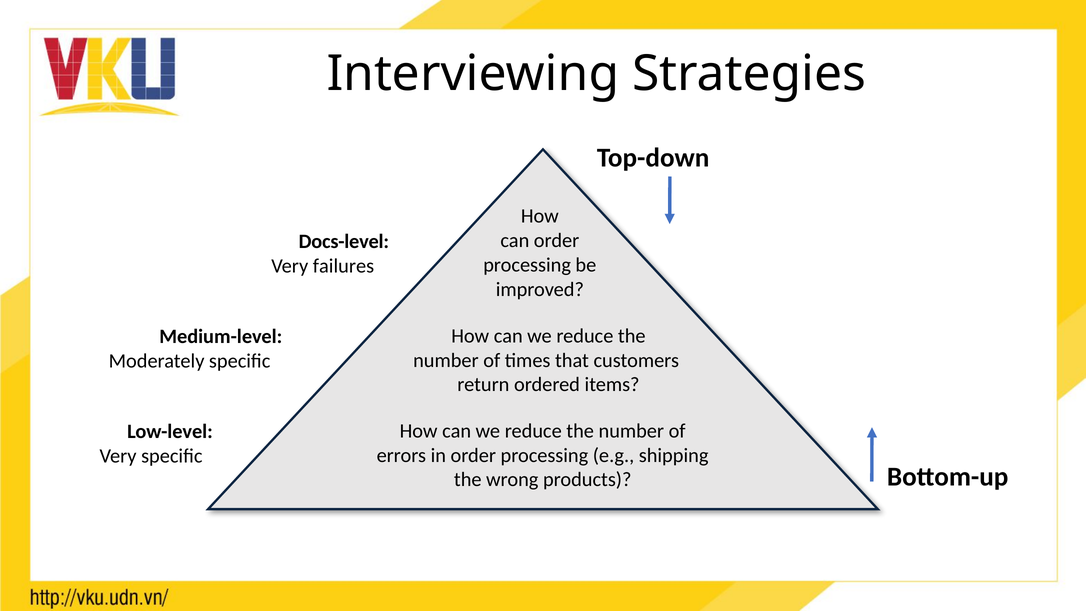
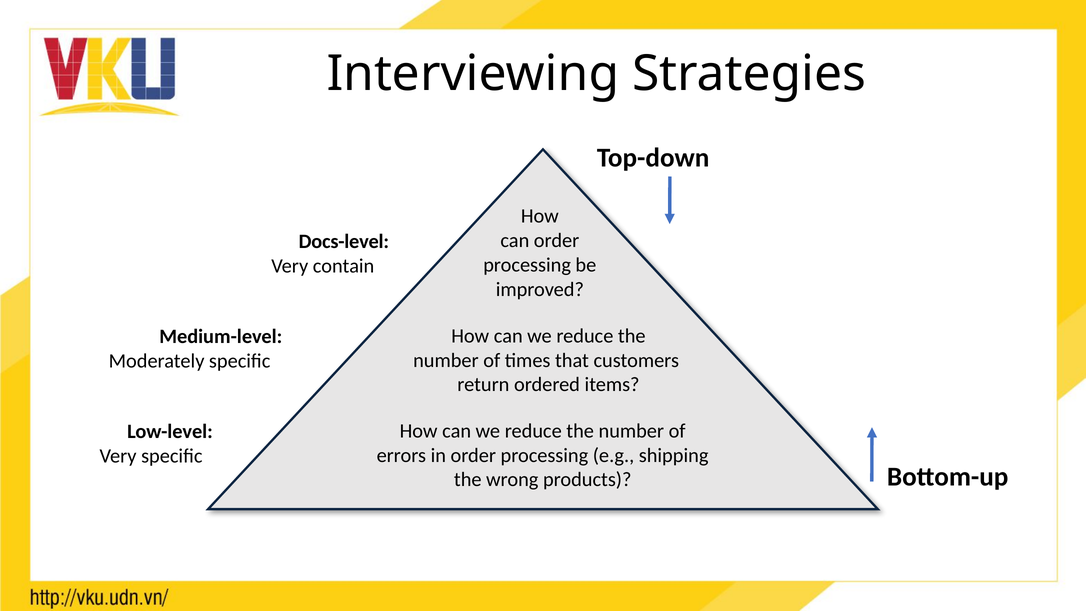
failures: failures -> contain (344, 266)
